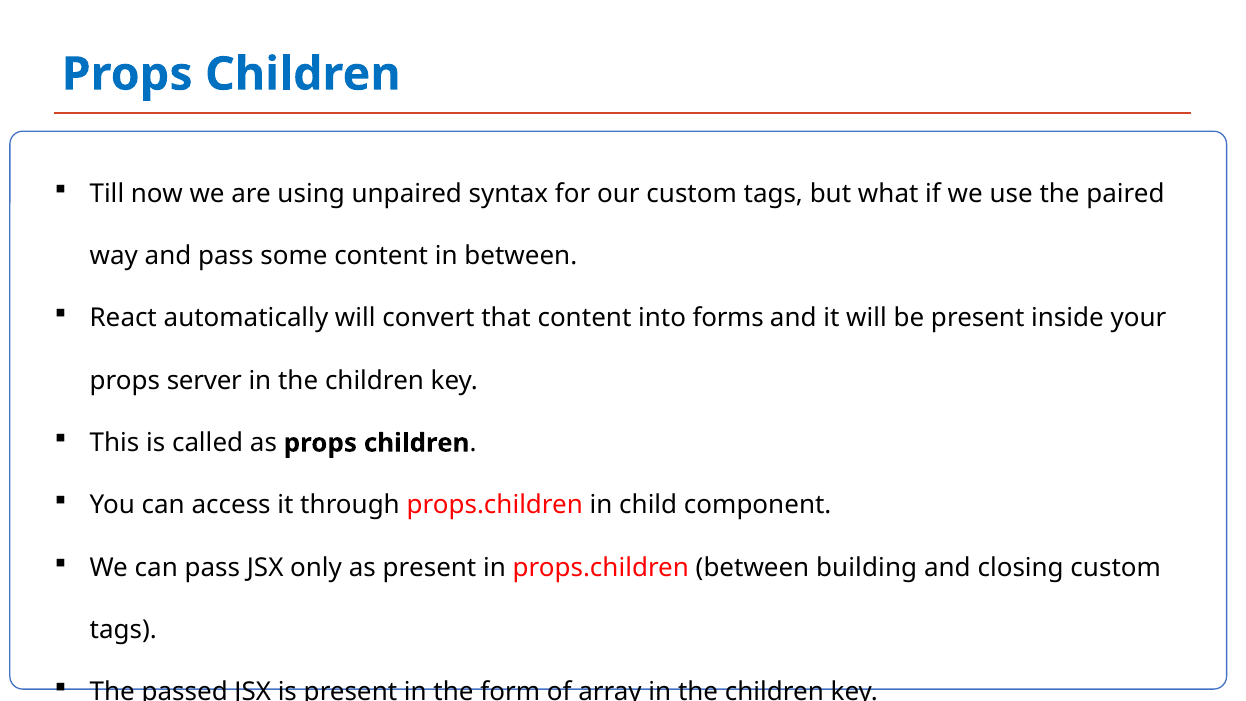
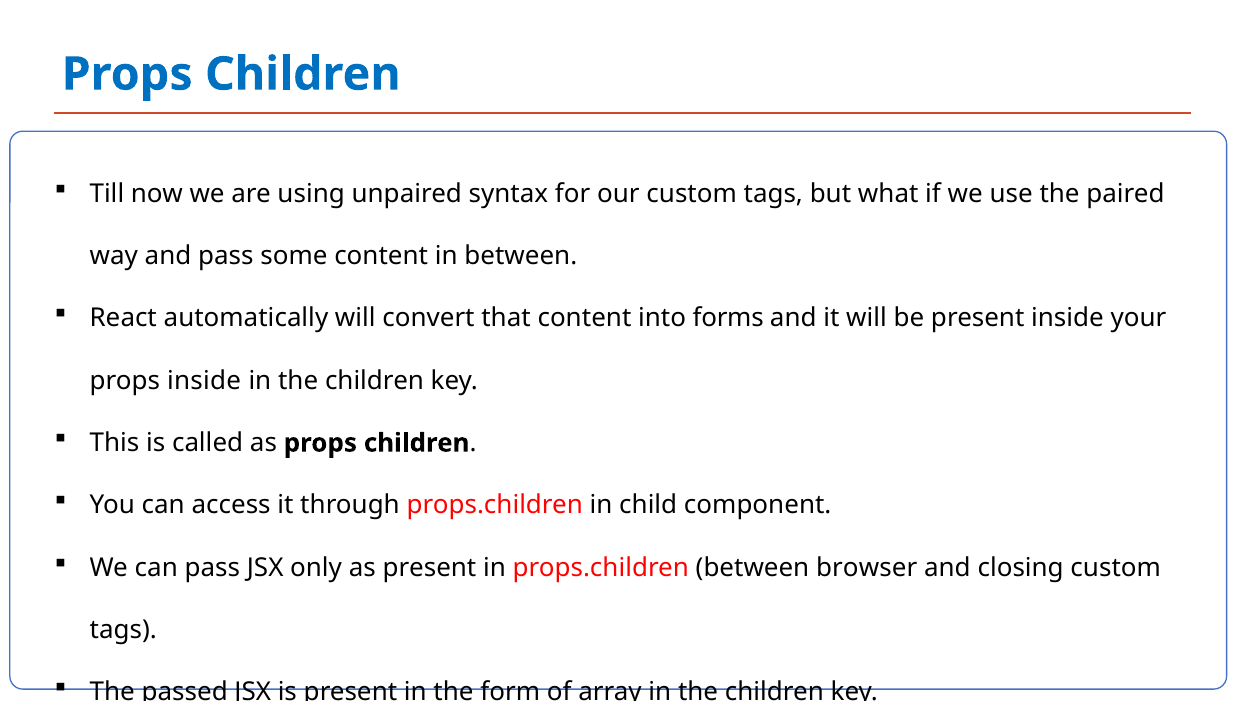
props server: server -> inside (204, 381)
building: building -> browser (867, 568)
